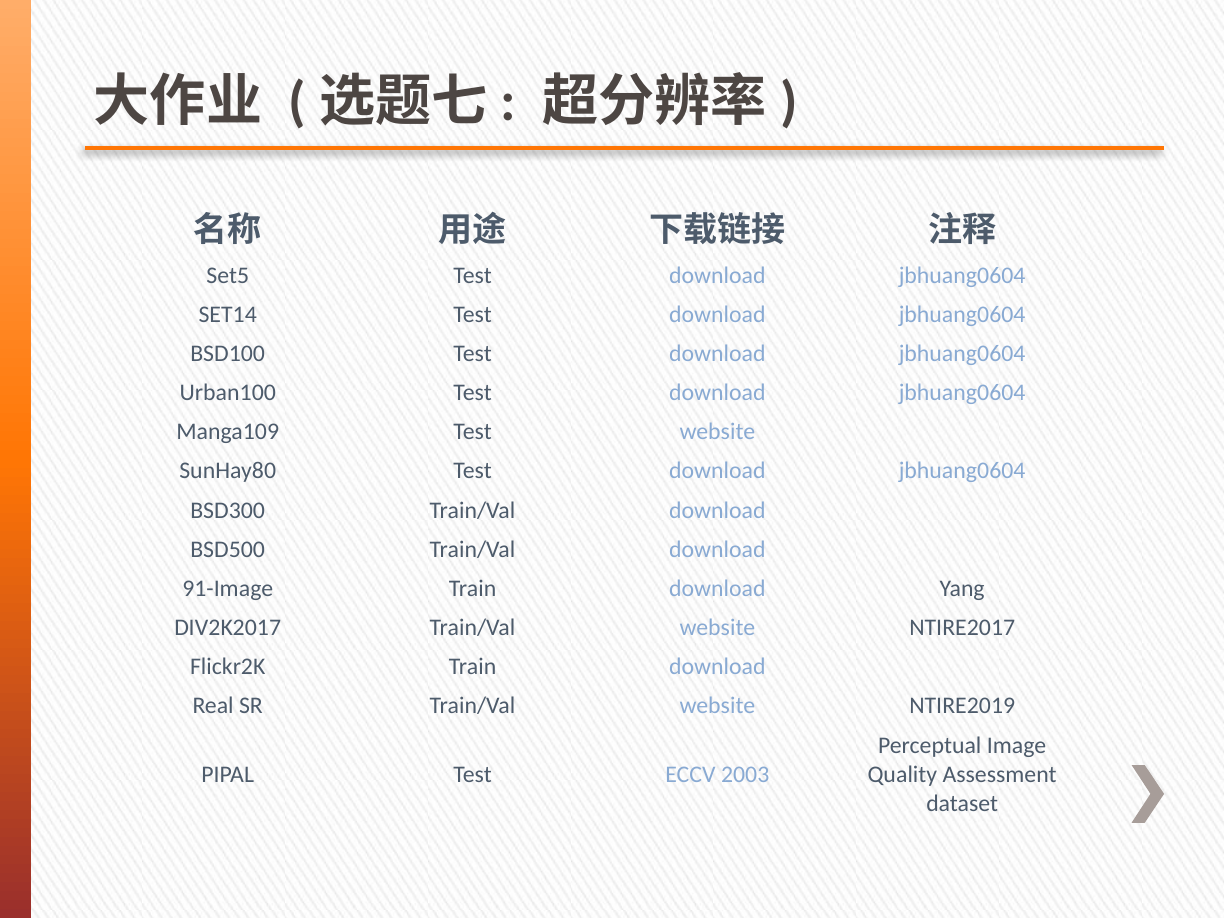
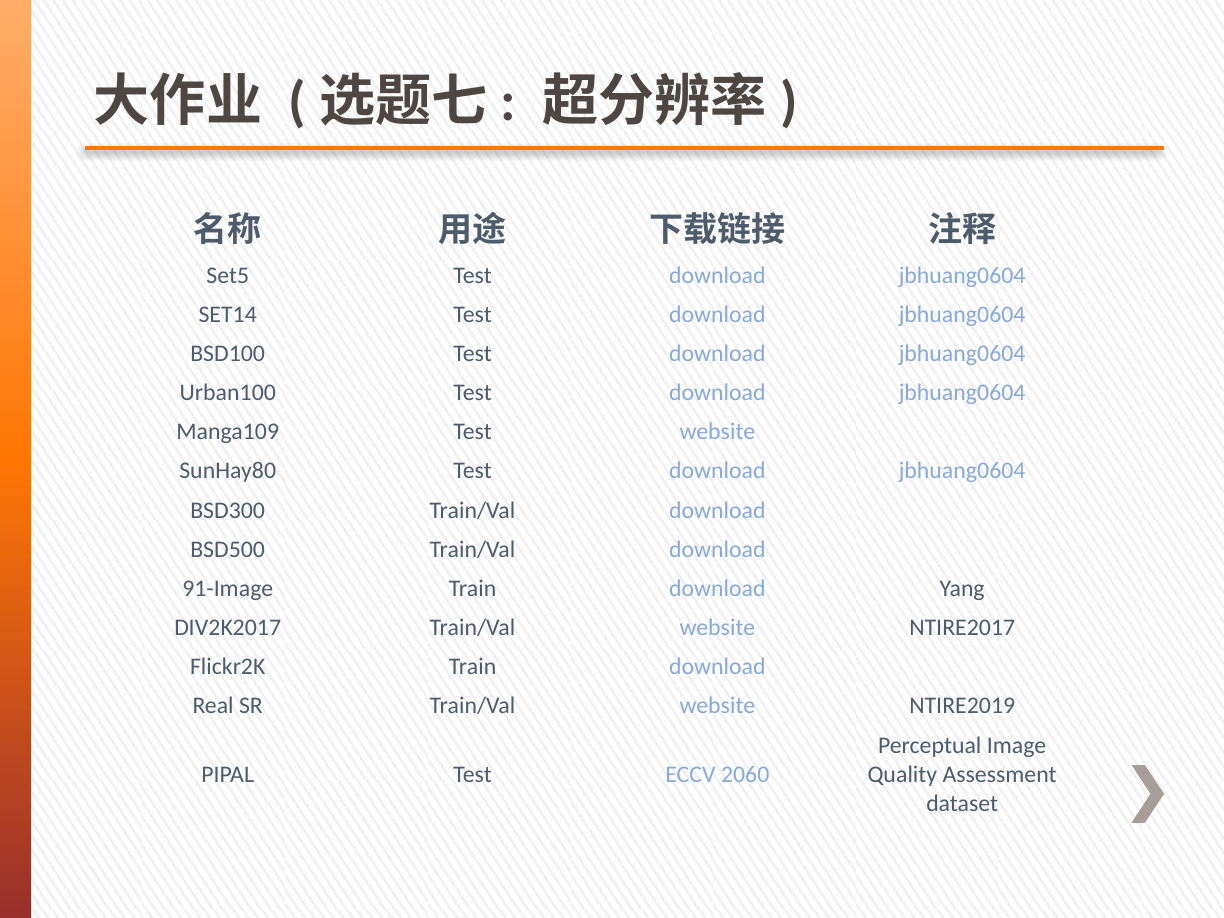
2003: 2003 -> 2060 (745, 775)
